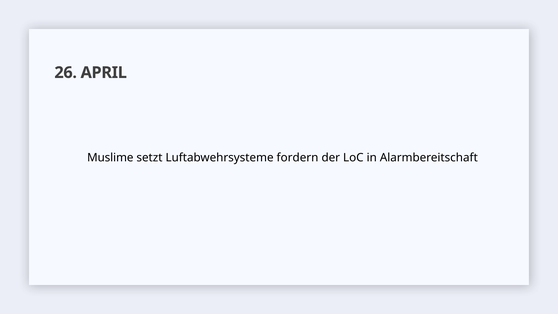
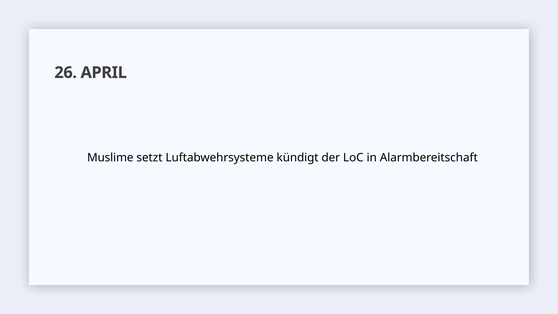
fordern: fordern -> kündigt (298, 158)
